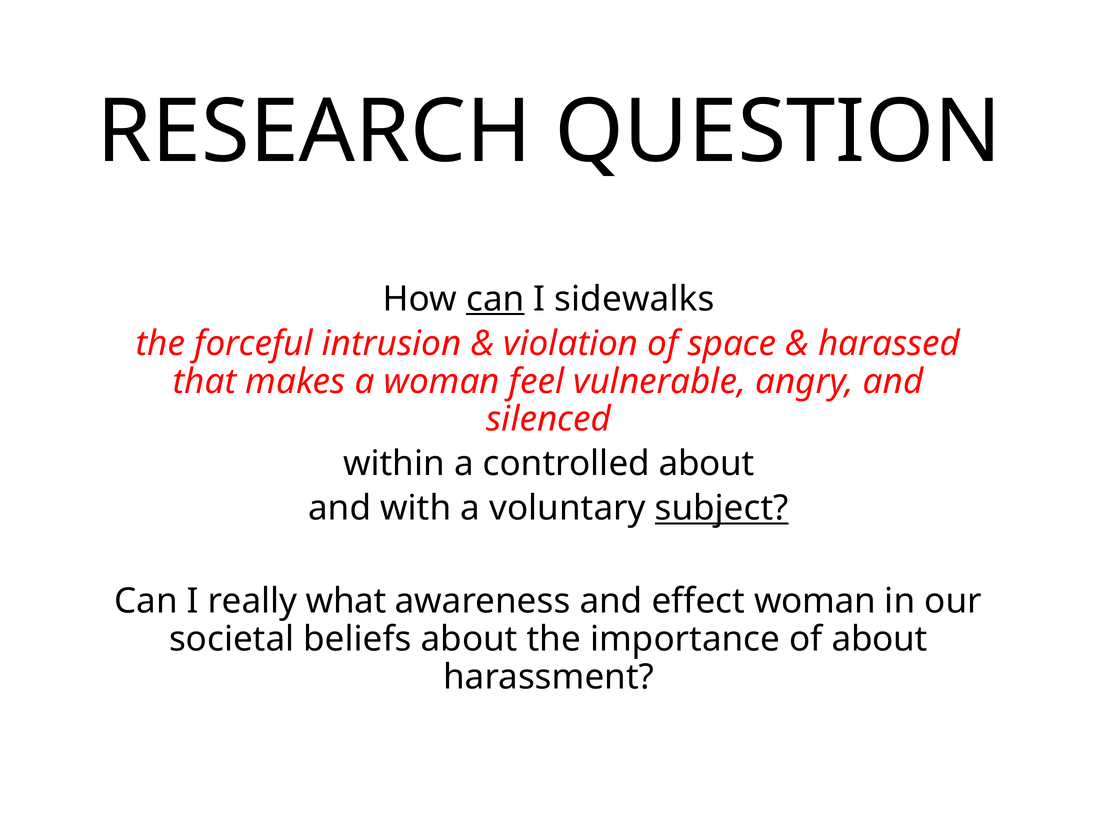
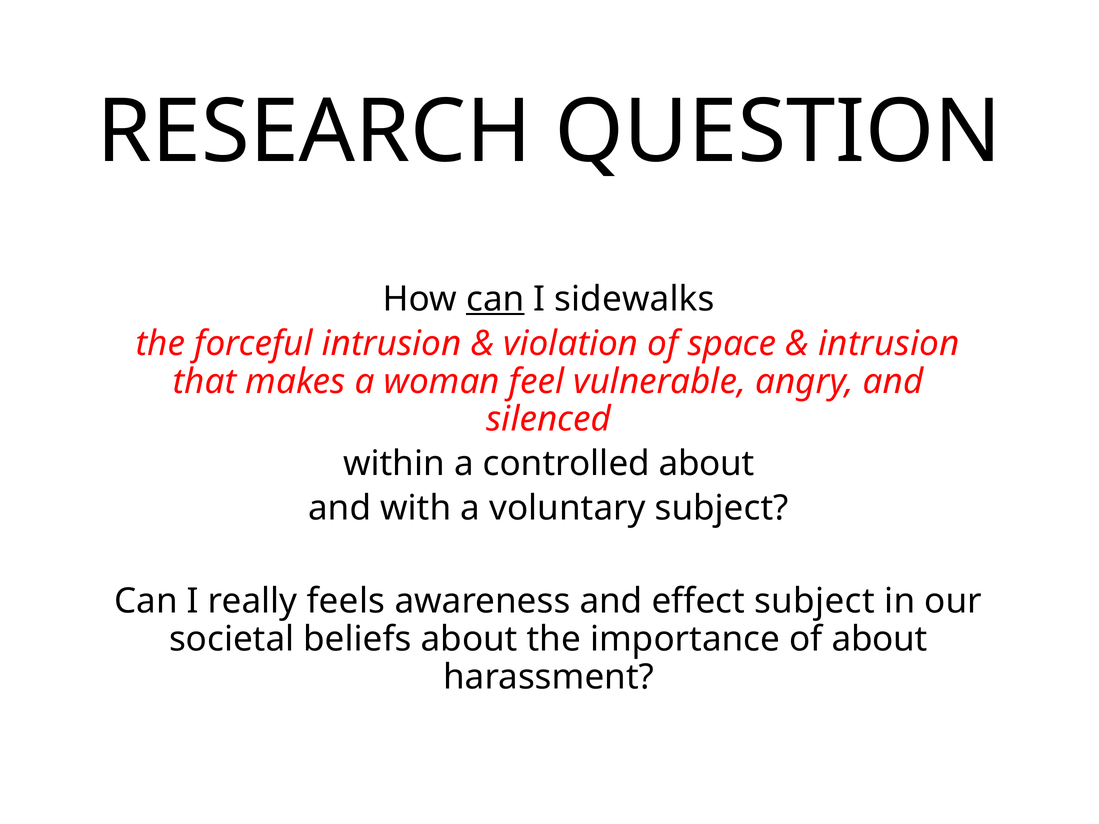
harassed: harassed -> intrusion (889, 344)
subject underline: present -> none (722, 508)
what: what -> feels (346, 602)
effect woman: woman -> subject (815, 602)
